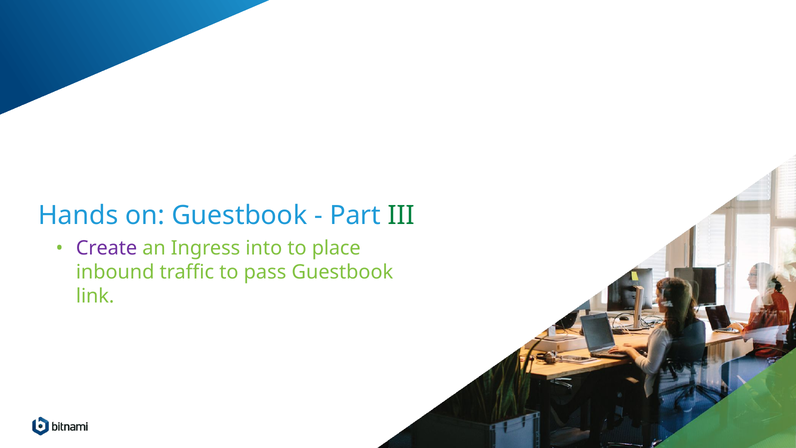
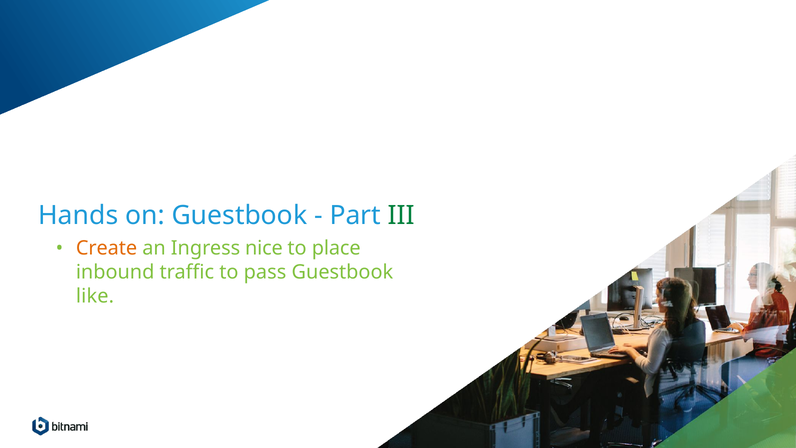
Create colour: purple -> orange (107, 248)
into: into -> nice (264, 248)
link: link -> like (95, 296)
